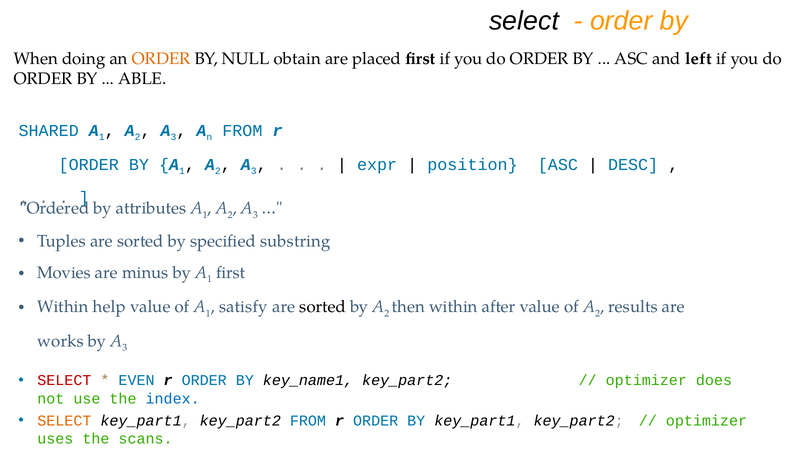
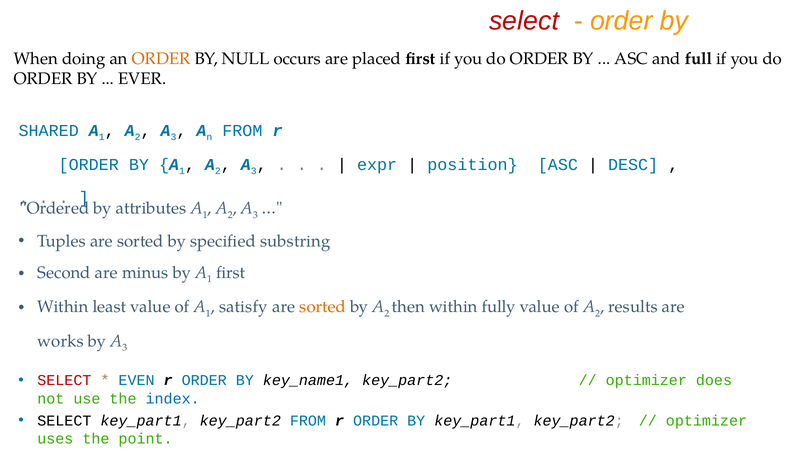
select colour: black -> red (524, 21)
obtain: obtain -> occurs (297, 59)
left: left -> full (699, 59)
ABLE: ABLE -> EVER (142, 79)
Movies: Movies -> Second (64, 273)
help: help -> least (109, 307)
sorted colour: black -> orange (323, 307)
after: after -> fully (499, 307)
SELECT colour: orange -> black (64, 421)
scans: scans -> point (146, 439)
